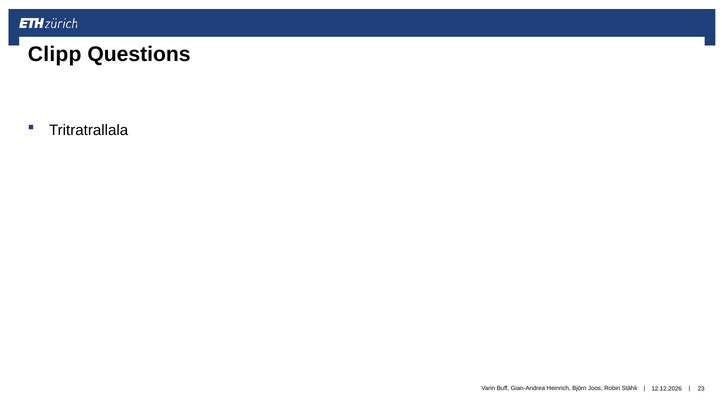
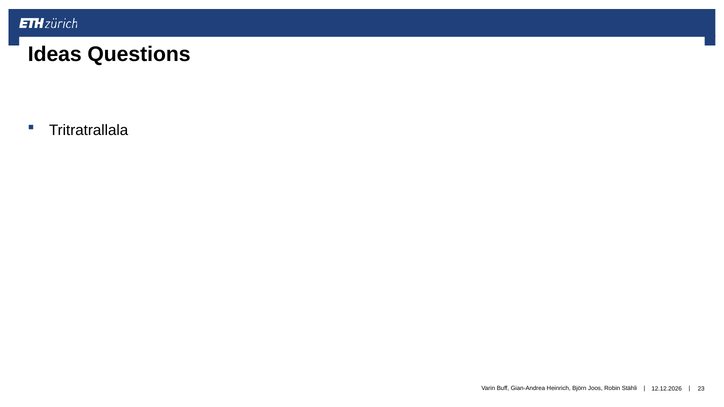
Clipp: Clipp -> Ideas (55, 54)
